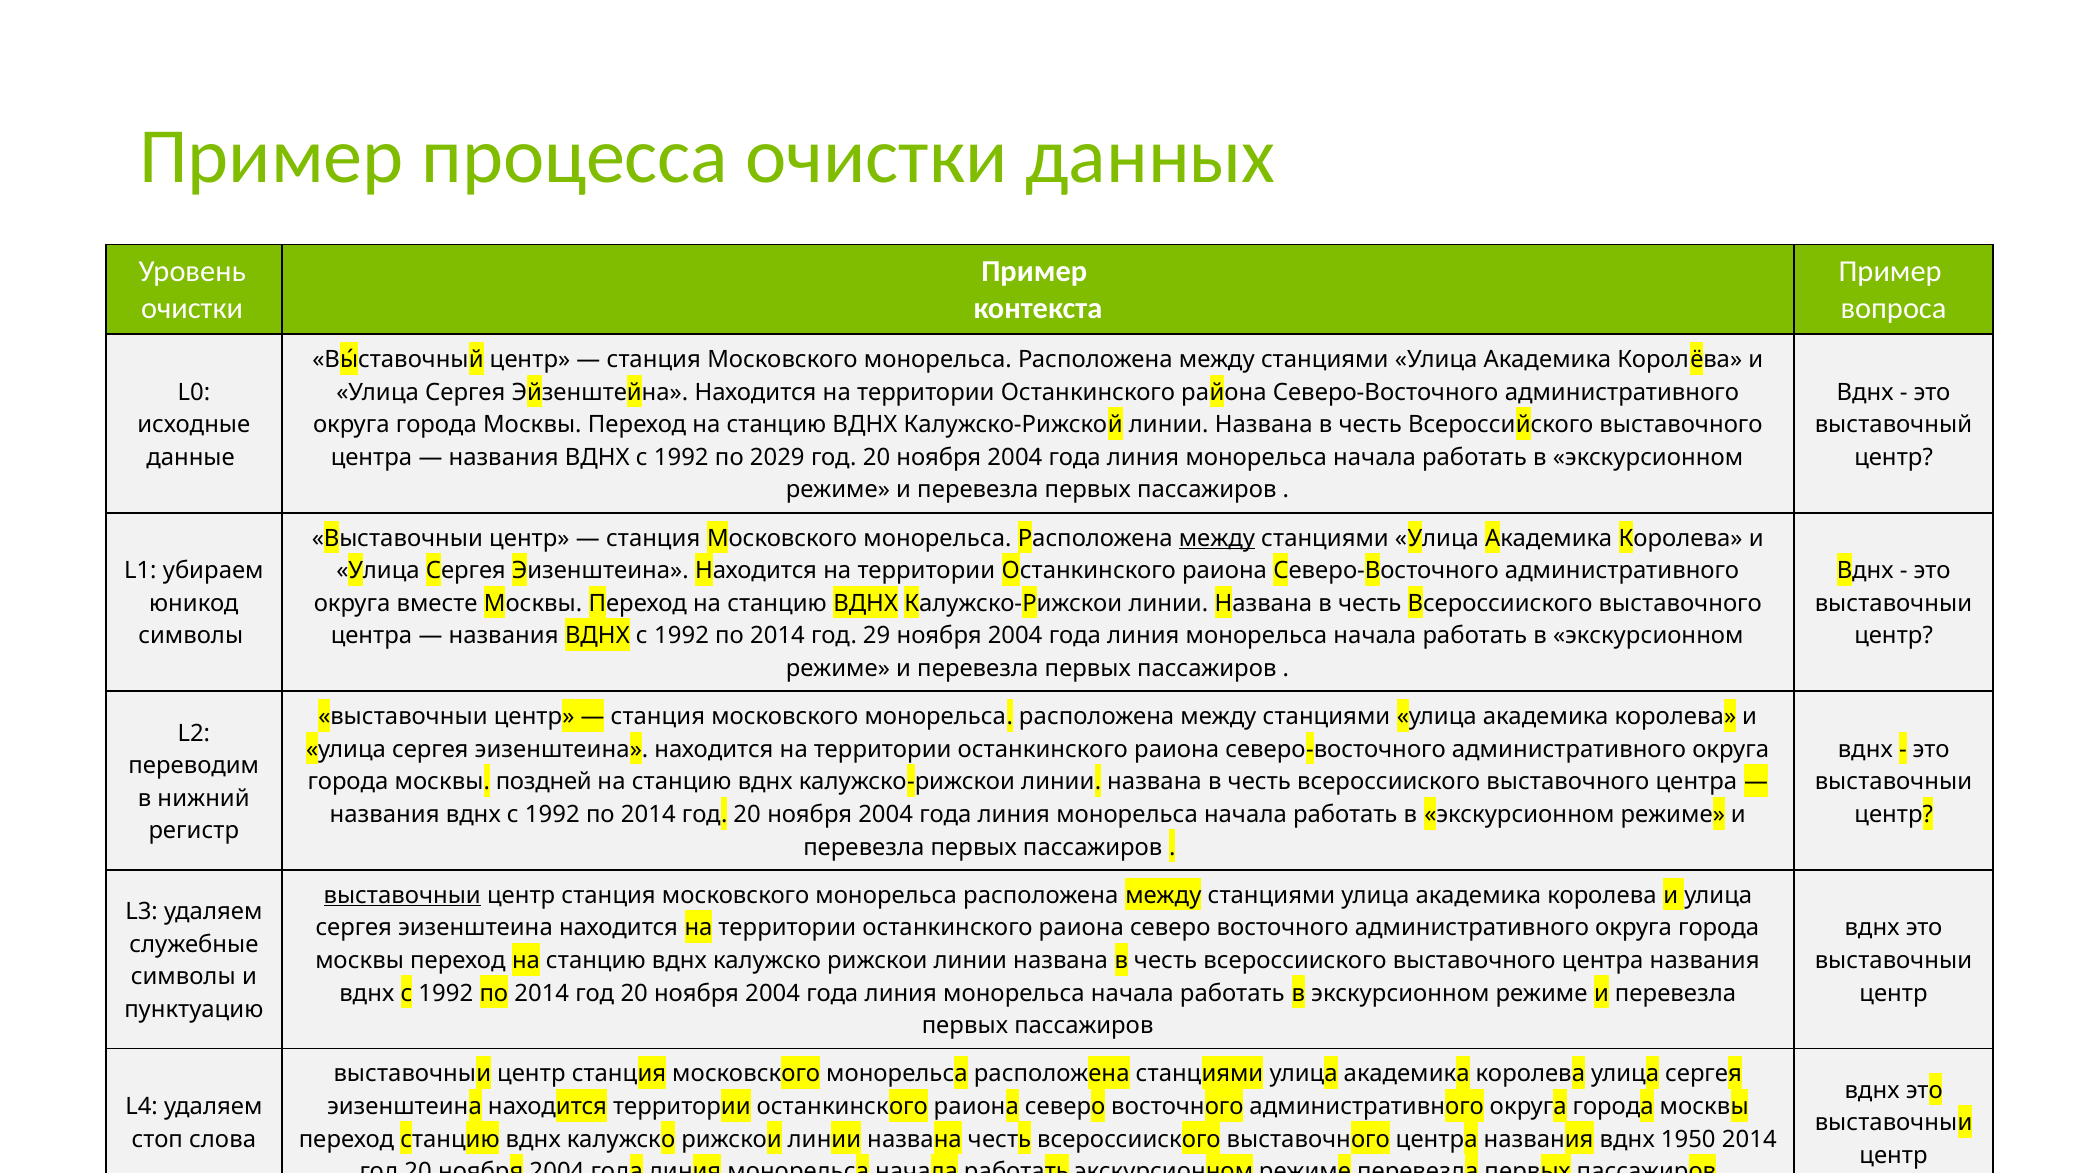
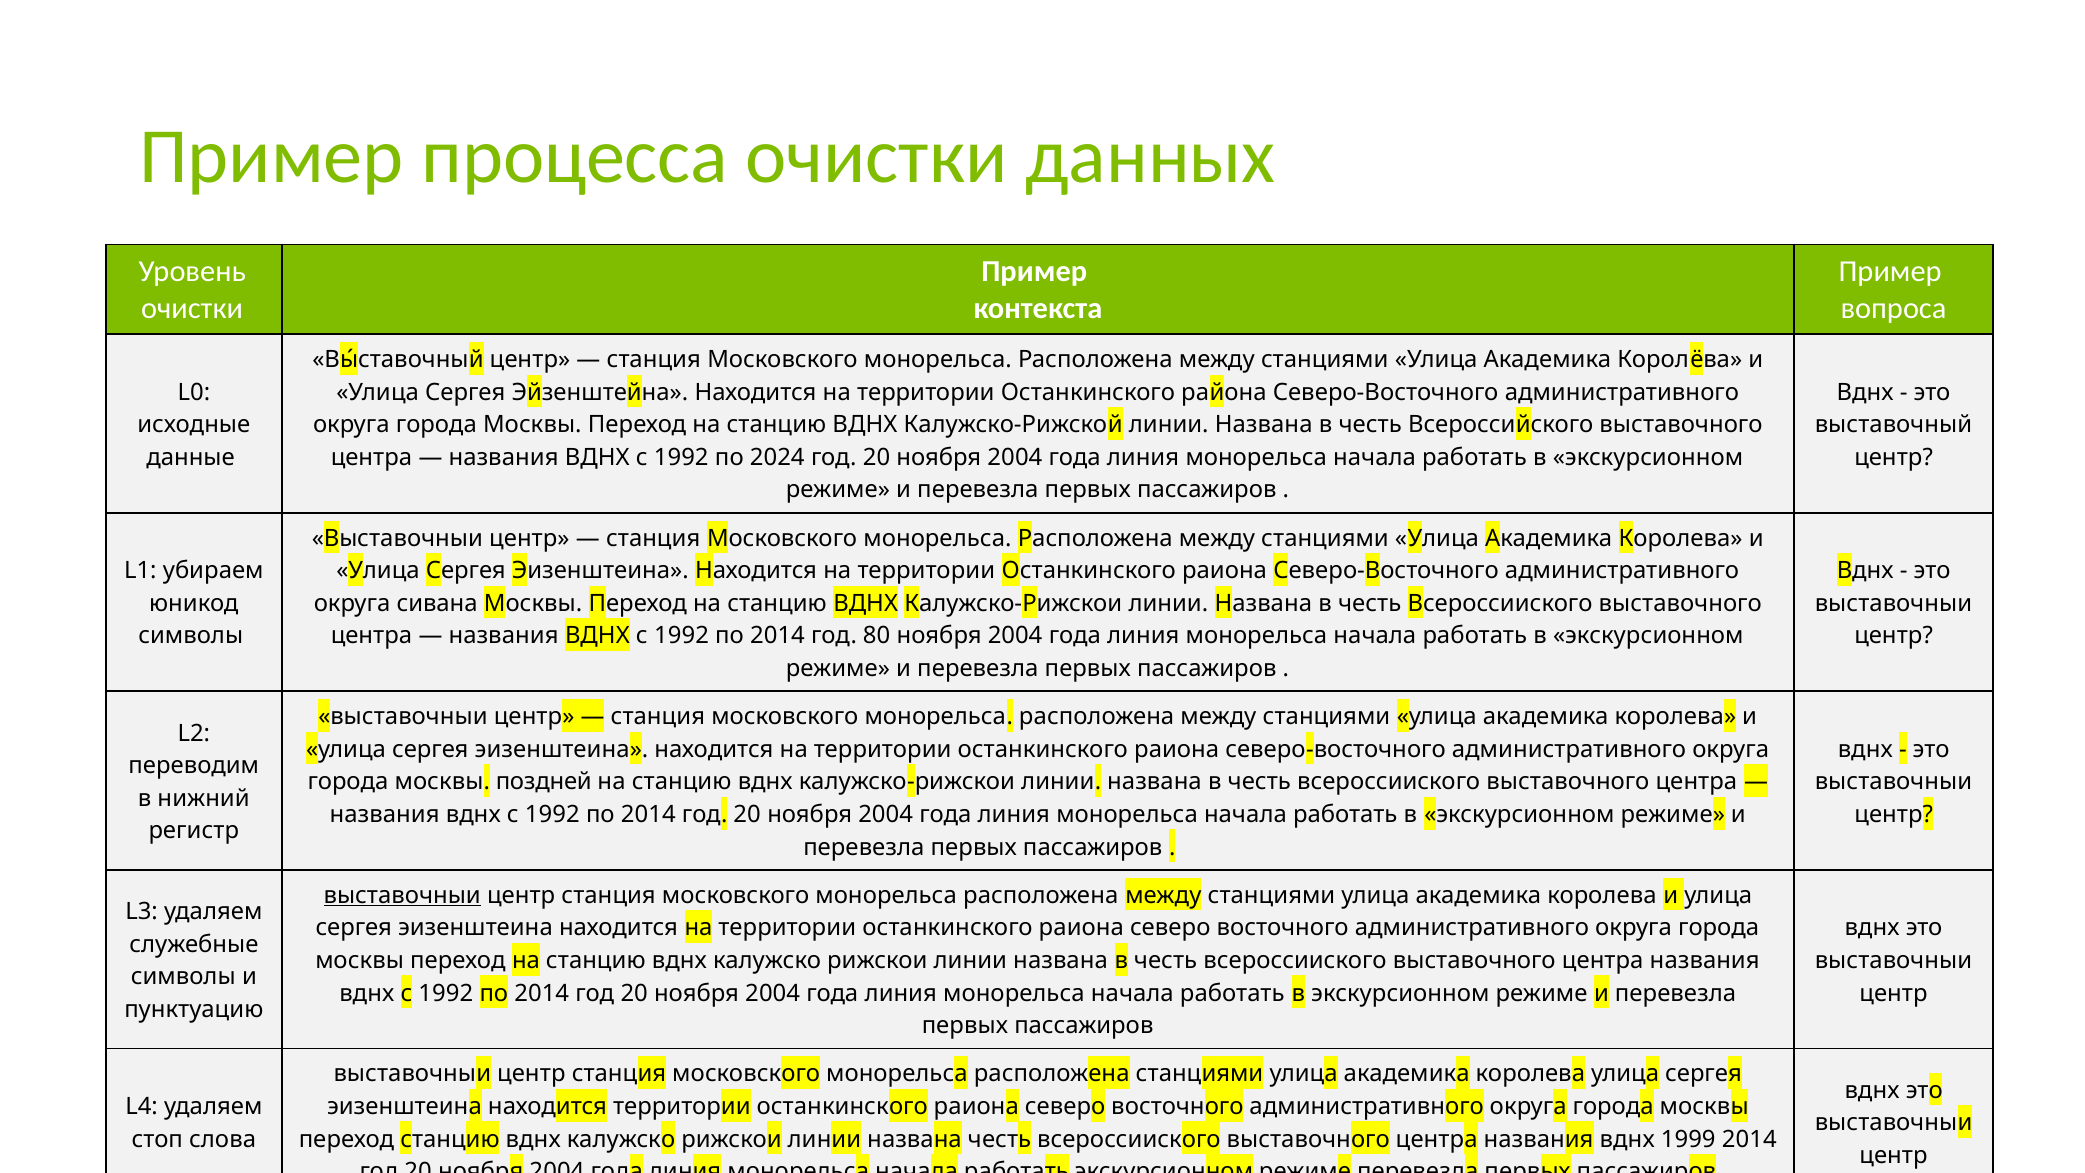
2029: 2029 -> 2024 (777, 457)
между underline: present -> none (1217, 538)
вместе: вместе -> сивана (437, 603)
29: 29 -> 80 (877, 636)
1950: 1950 -> 1999 (1688, 1139)
